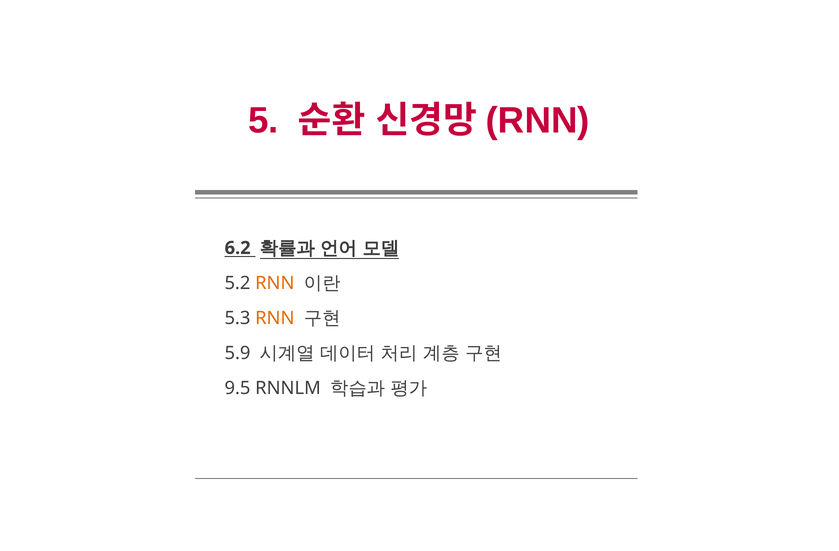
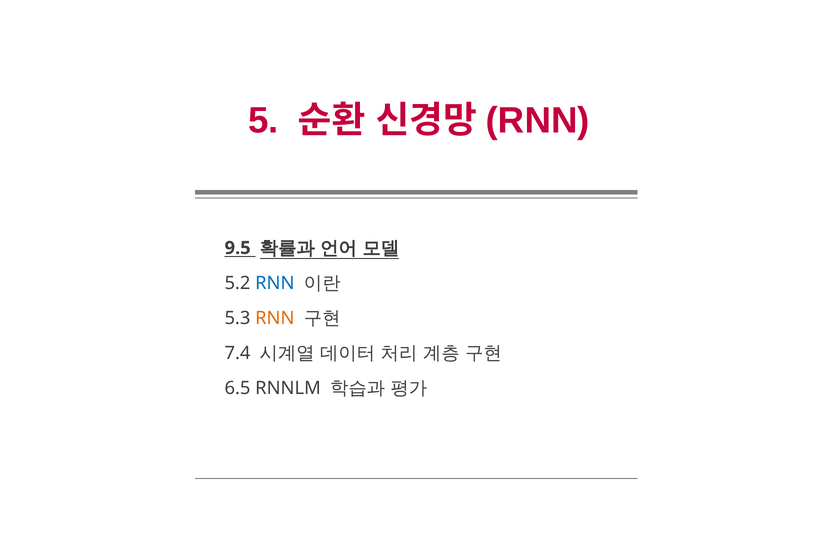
6.2: 6.2 -> 9.5 (238, 248)
RNN colour: orange -> blue (275, 283)
5.9: 5.9 -> 7.4 (238, 353)
9.5: 9.5 -> 6.5 (238, 388)
